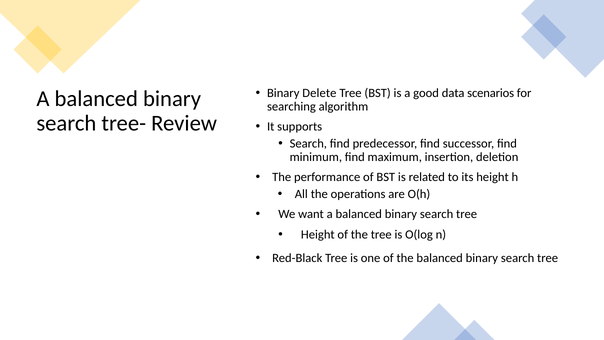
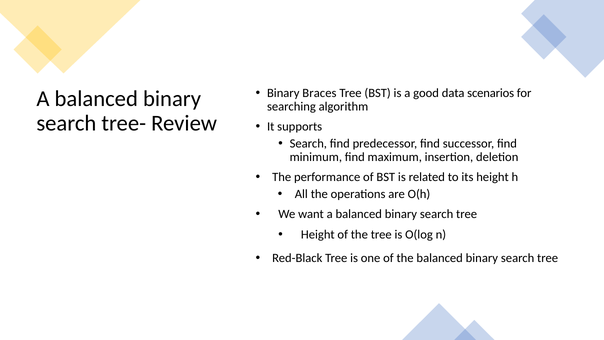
Delete: Delete -> Braces (319, 93)
